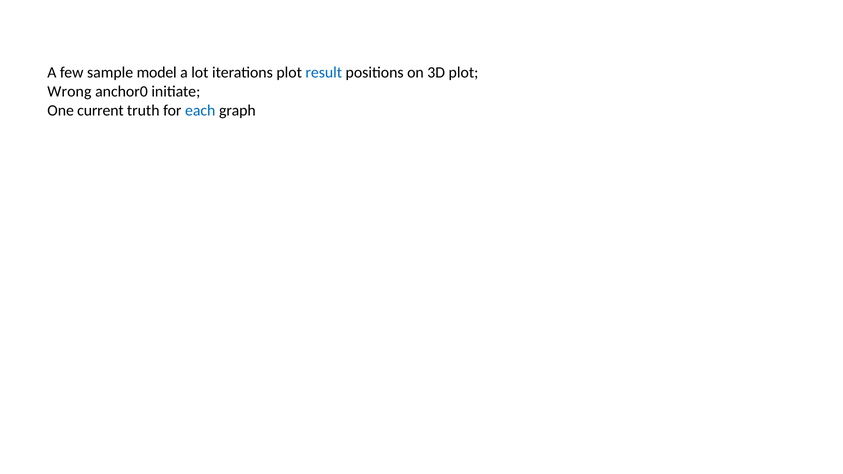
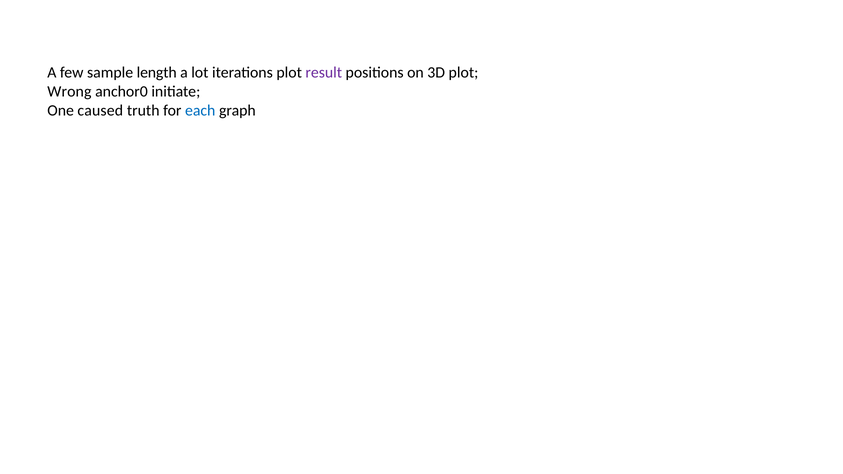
model: model -> length (157, 72)
result colour: blue -> purple (324, 72)
current: current -> caused (100, 110)
